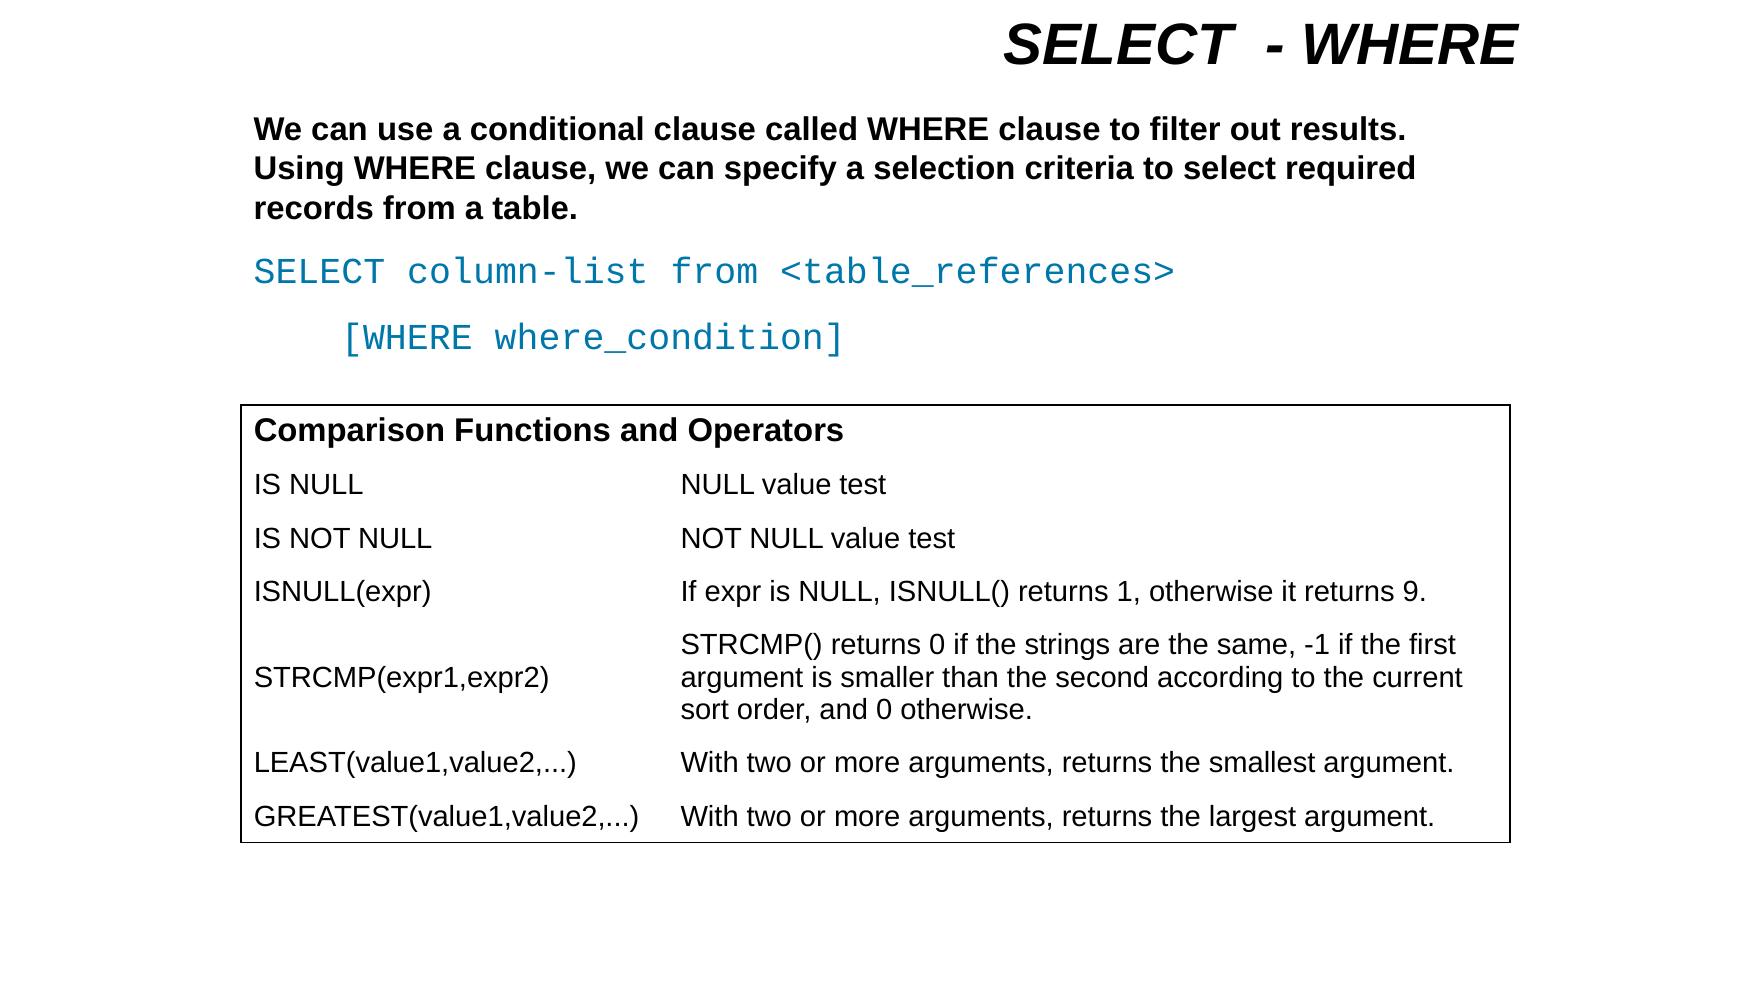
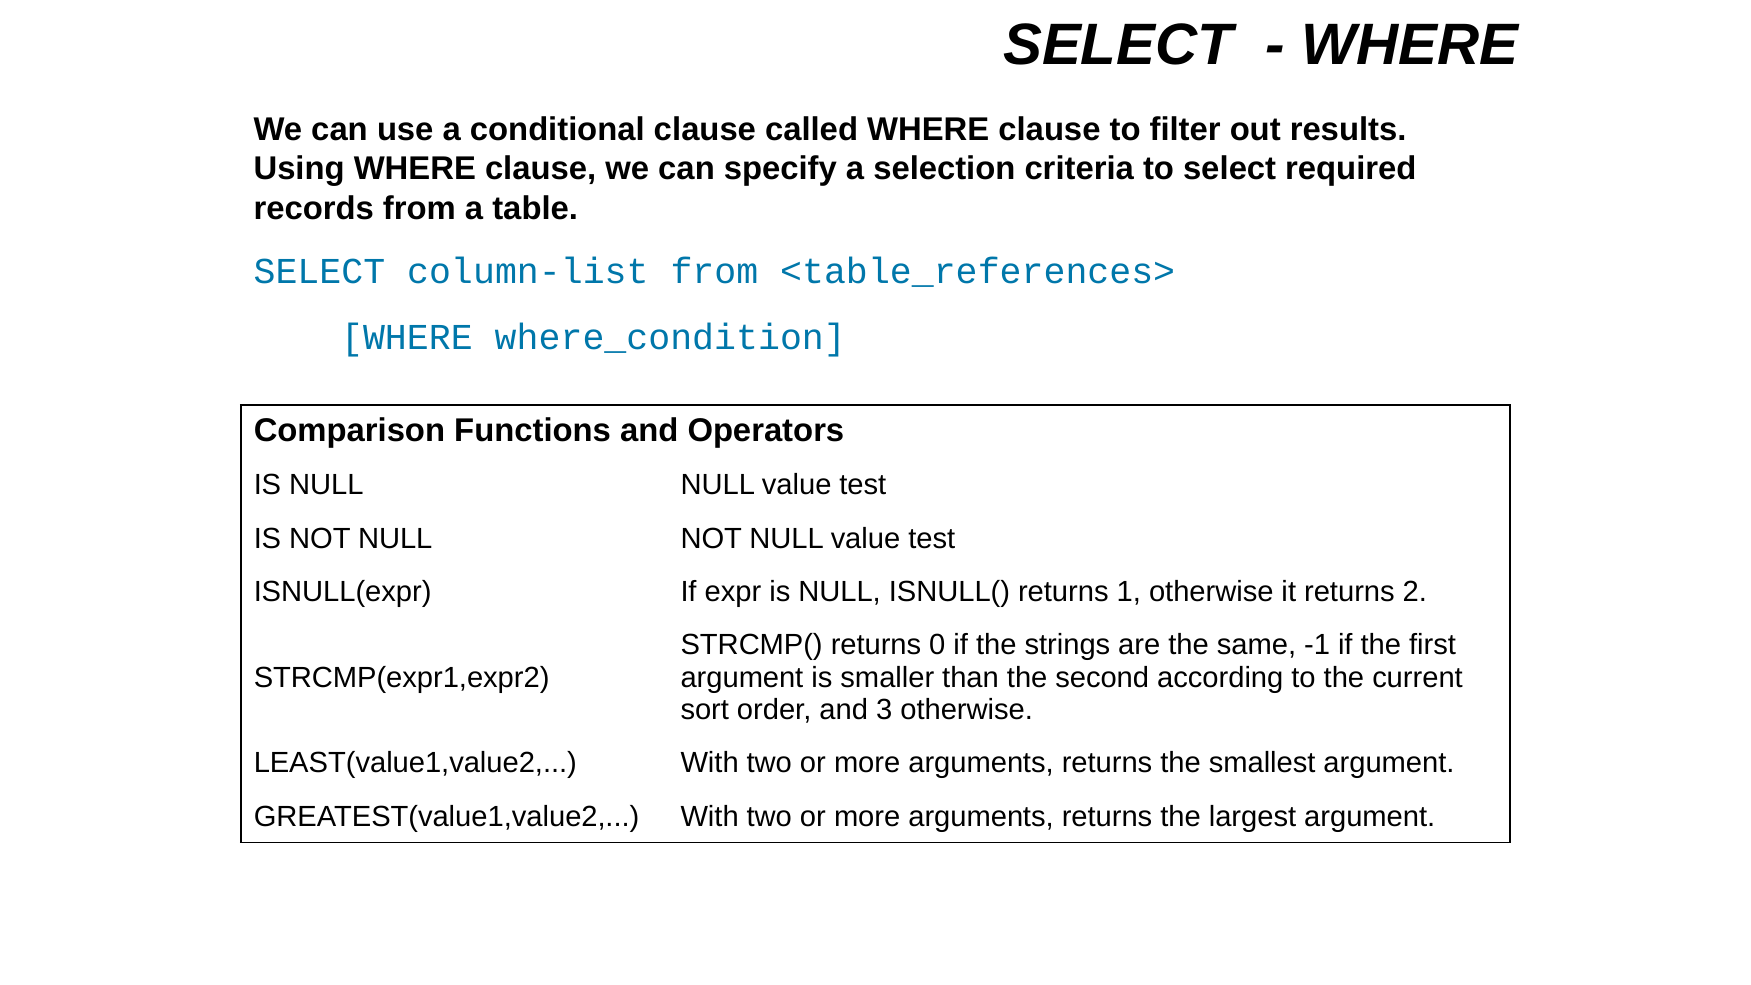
9: 9 -> 2 (1415, 592)
and 0: 0 -> 3 (884, 710)
